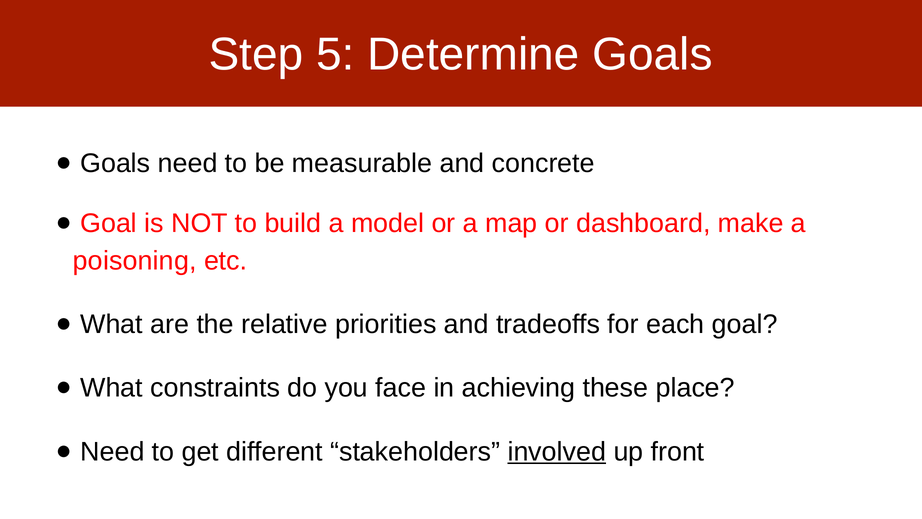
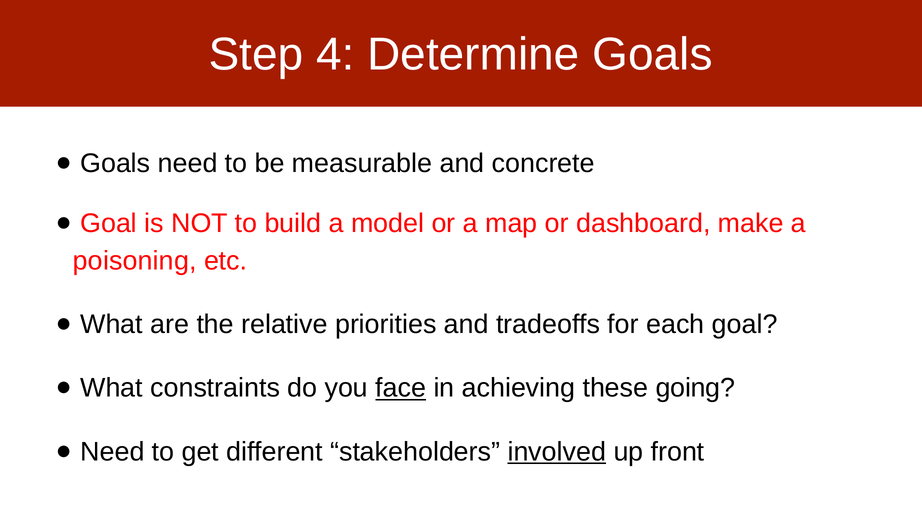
5: 5 -> 4 (335, 55)
face underline: none -> present (401, 388)
place: place -> going (695, 388)
